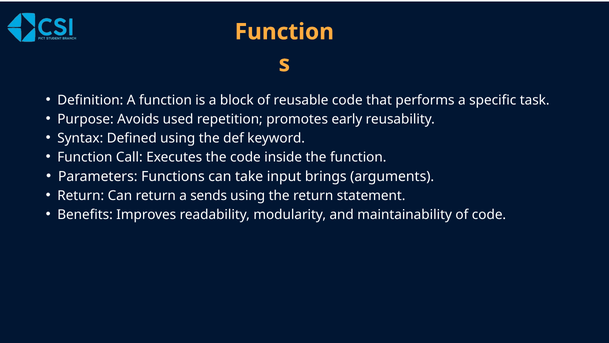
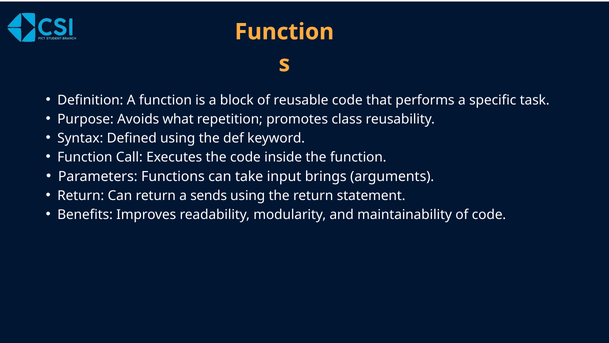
used: used -> what (178, 119)
early: early -> class (347, 119)
